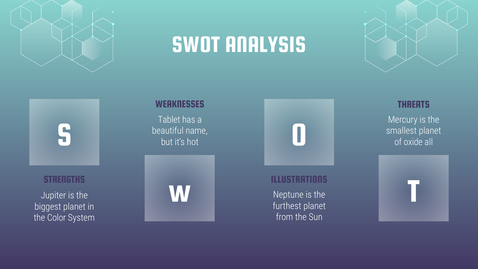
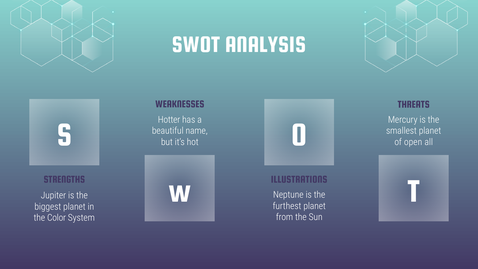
Tablet: Tablet -> Hotter (169, 120)
oxide: oxide -> open (413, 142)
